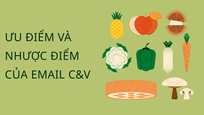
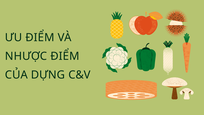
EMAIL: EMAIL -> DỰNG (48, 75)
